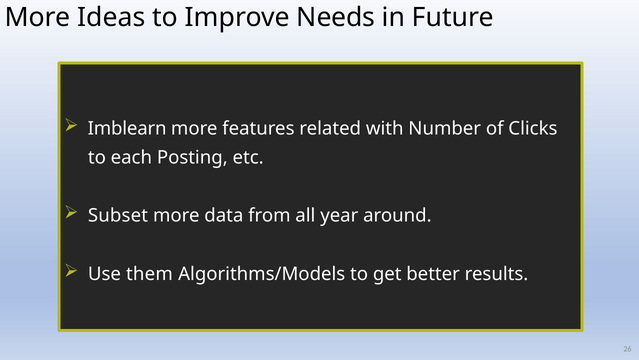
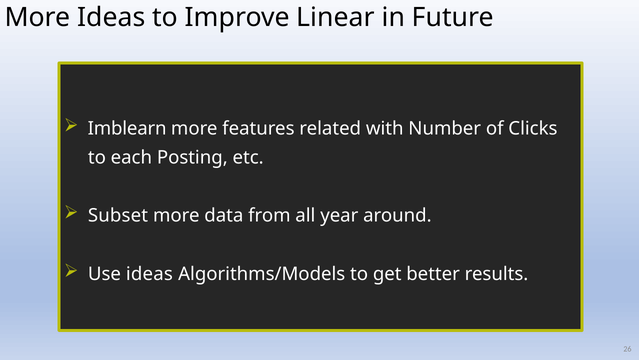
Needs: Needs -> Linear (336, 17)
Use them: them -> ideas (149, 274)
